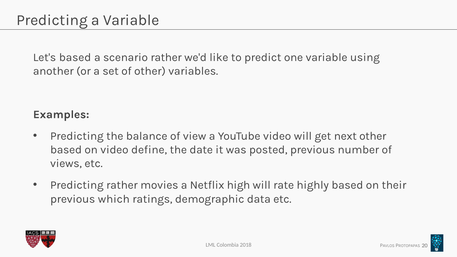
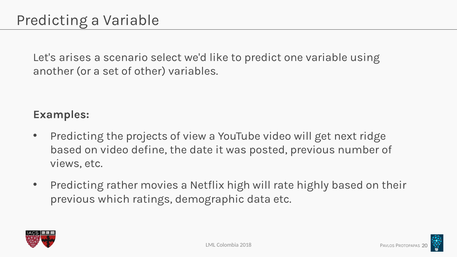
Let's based: based -> arises (75, 57)
scenario rather: rather -> select (166, 57)
balance: balance -> projects (147, 136)
next other: other -> ridge (373, 136)
